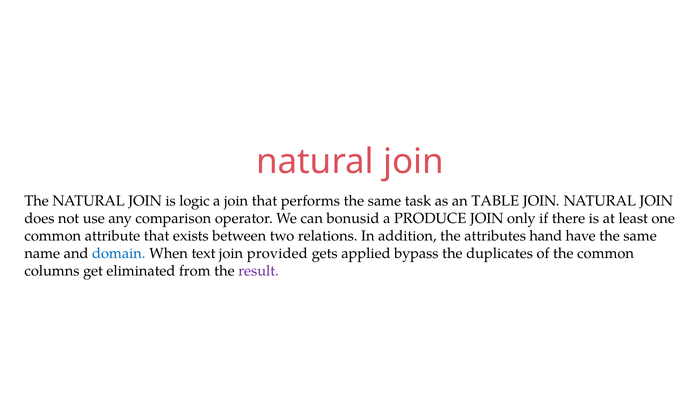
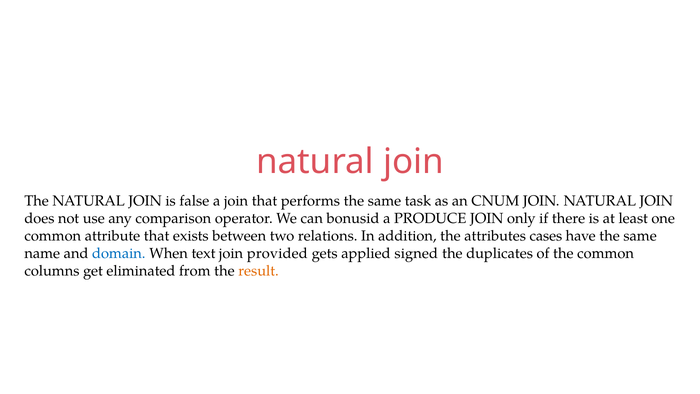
logic: logic -> false (194, 201)
TABLE: TABLE -> CNUM (495, 201)
hand: hand -> cases (546, 236)
bypass: bypass -> signed (416, 253)
result colour: purple -> orange (259, 271)
